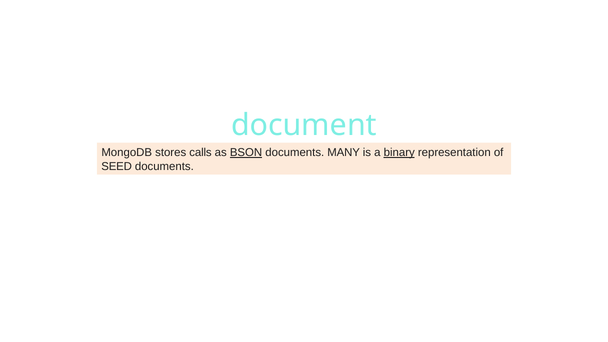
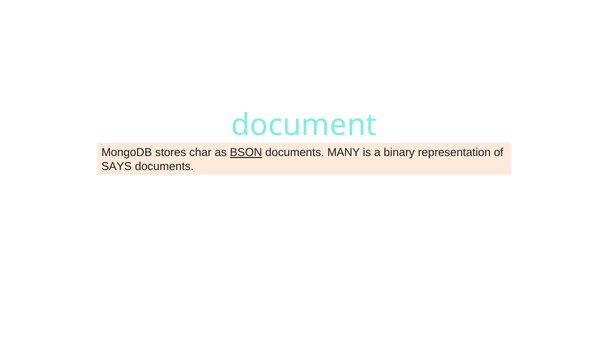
calls: calls -> char (200, 153)
binary underline: present -> none (399, 153)
SEED: SEED -> SAYS (117, 166)
